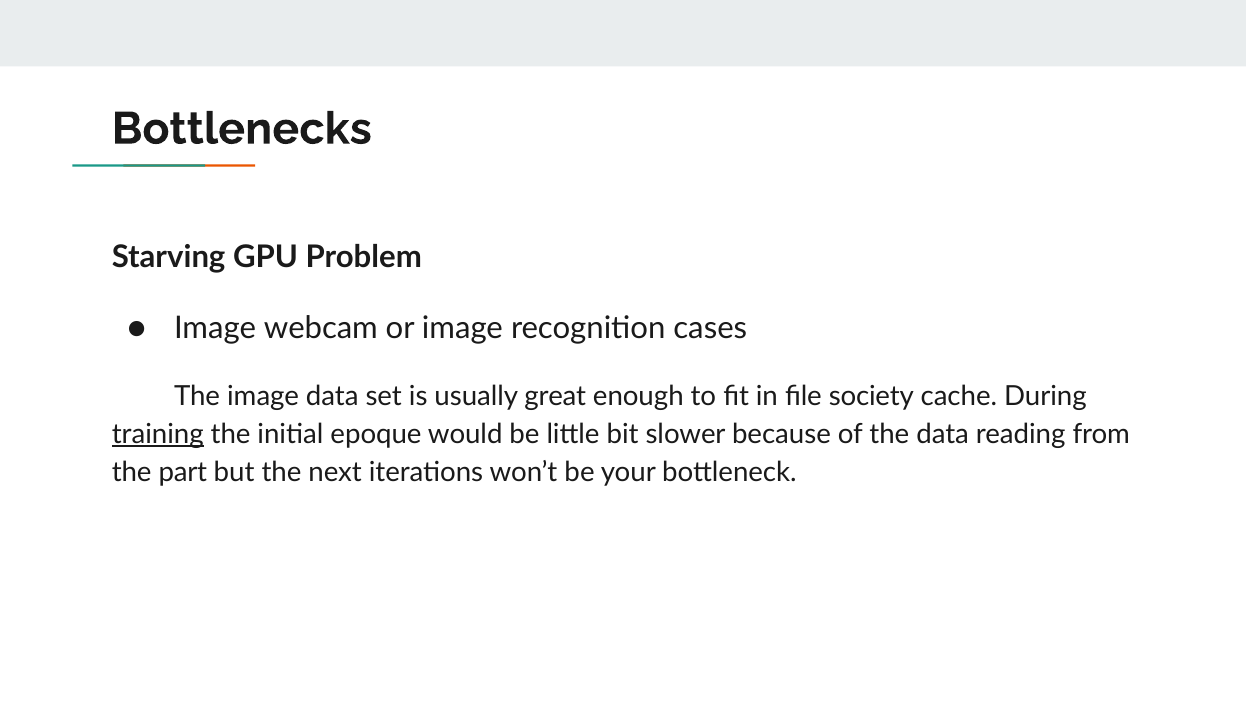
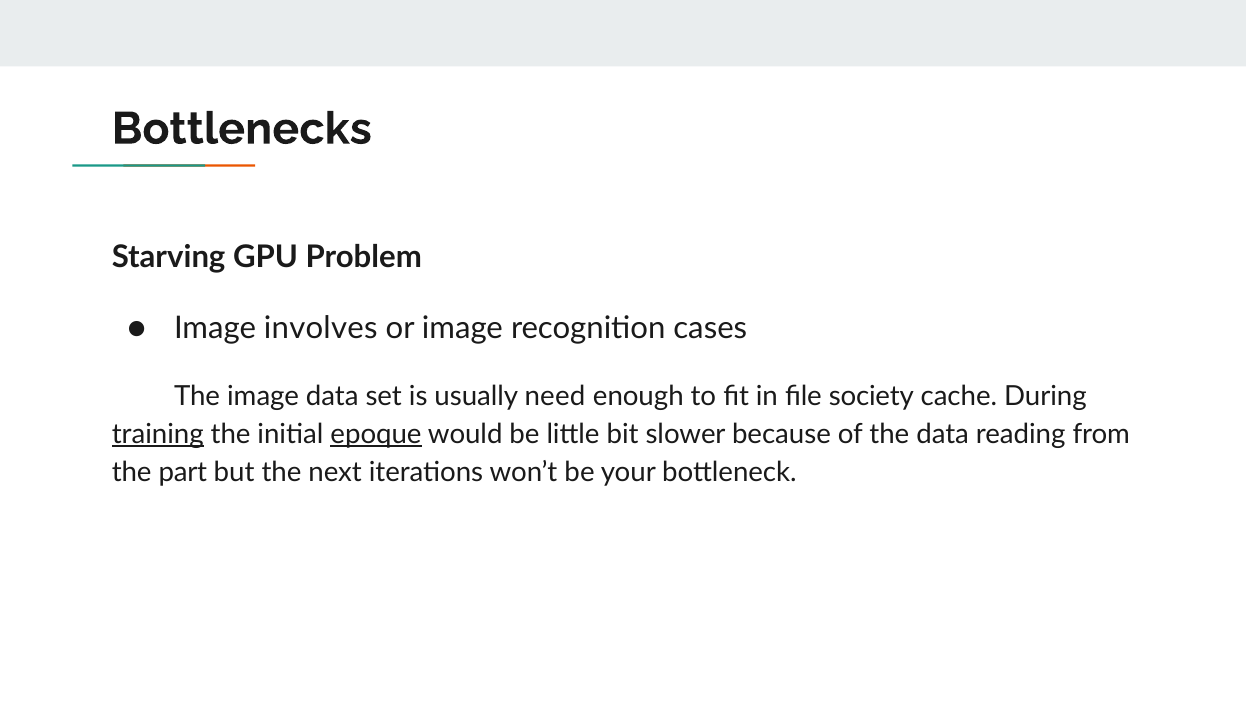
webcam: webcam -> involves (321, 328)
great: great -> need (555, 396)
epoque underline: none -> present (376, 434)
